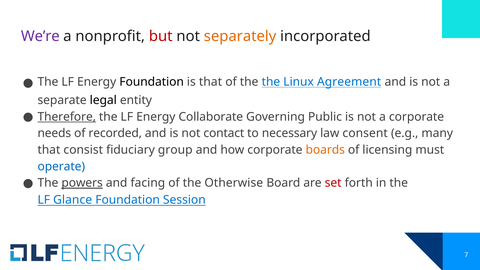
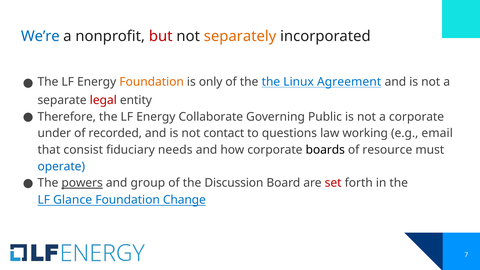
We’re colour: purple -> blue (40, 36)
Foundation colour: black -> orange (152, 82)
is that: that -> only (211, 82)
legal colour: black -> red (103, 100)
Therefore underline: present -> none (67, 117)
needs: needs -> under (54, 133)
necessary: necessary -> questions (289, 133)
consent: consent -> working (365, 133)
many: many -> email (437, 133)
group: group -> needs (175, 150)
boards colour: orange -> black (325, 150)
licensing: licensing -> resource (387, 150)
facing: facing -> group (148, 183)
Otherwise: Otherwise -> Discussion (234, 183)
Session: Session -> Change (184, 200)
